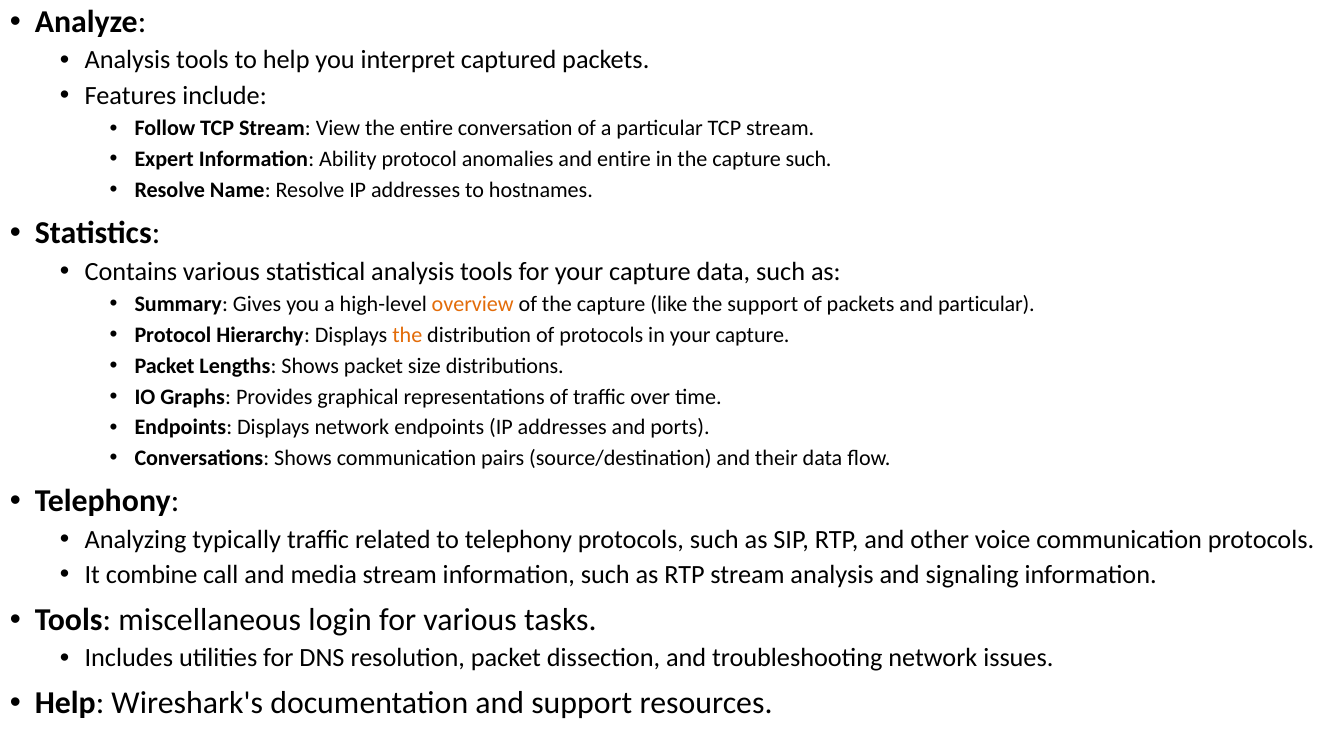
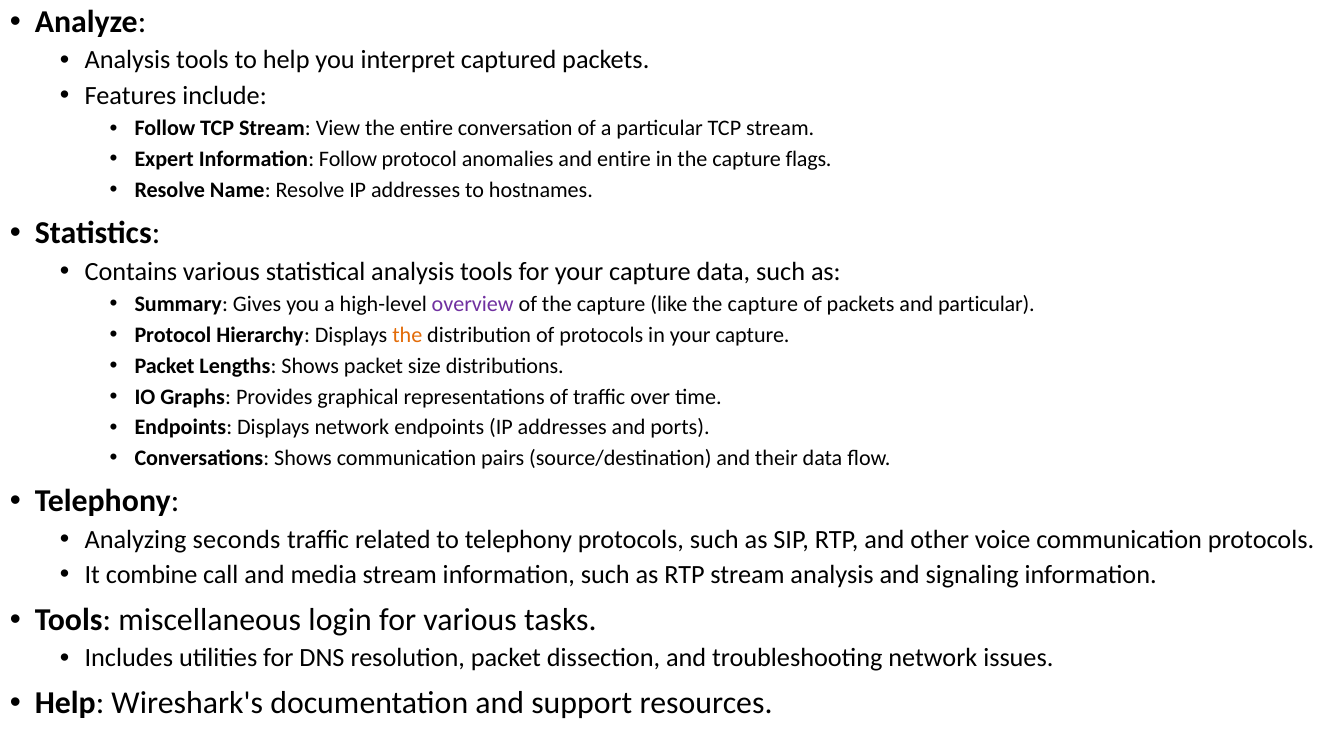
Information Ability: Ability -> Follow (348, 159)
capture such: such -> flags (809, 159)
overview colour: orange -> purple (473, 305)
like the support: support -> capture (763, 305)
typically: typically -> seconds (237, 540)
